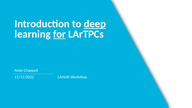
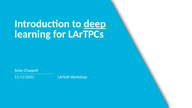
for underline: present -> none (59, 34)
